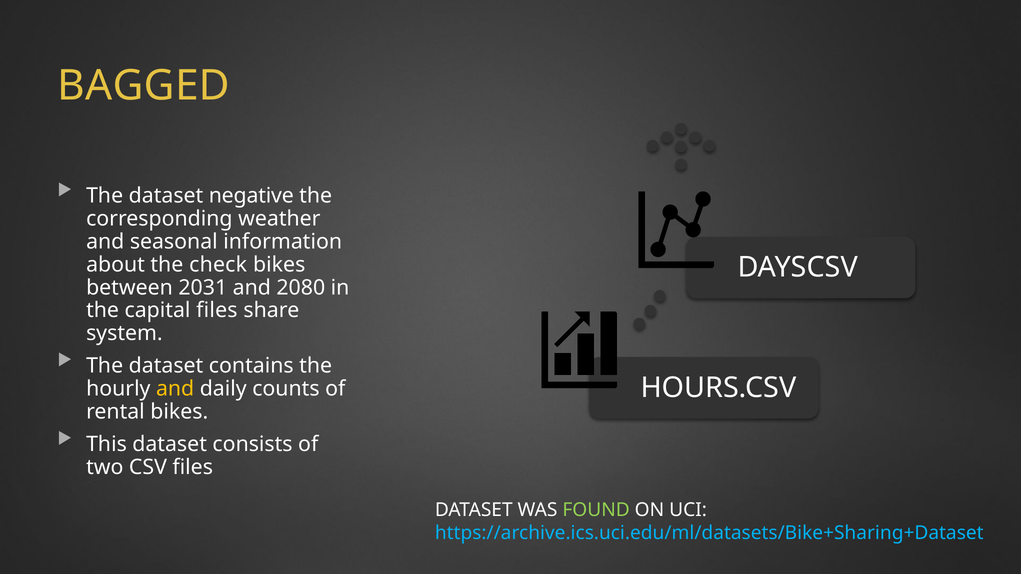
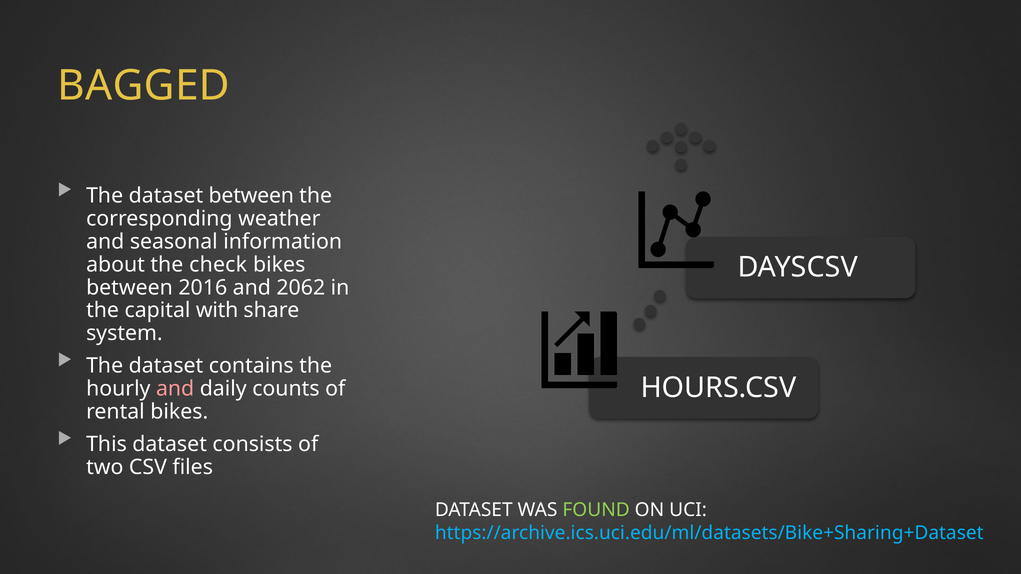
dataset negative: negative -> between (251, 196)
2031: 2031 -> 2016 (203, 288)
2080: 2080 -> 2062 (301, 288)
capital files: files -> with (217, 311)
and colour: yellow -> pink (175, 389)
